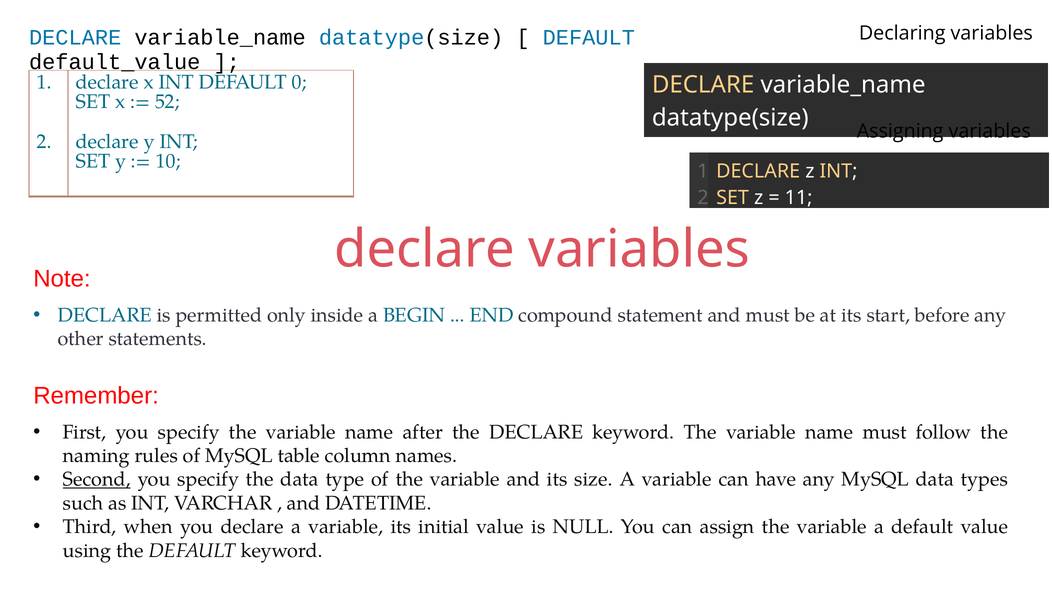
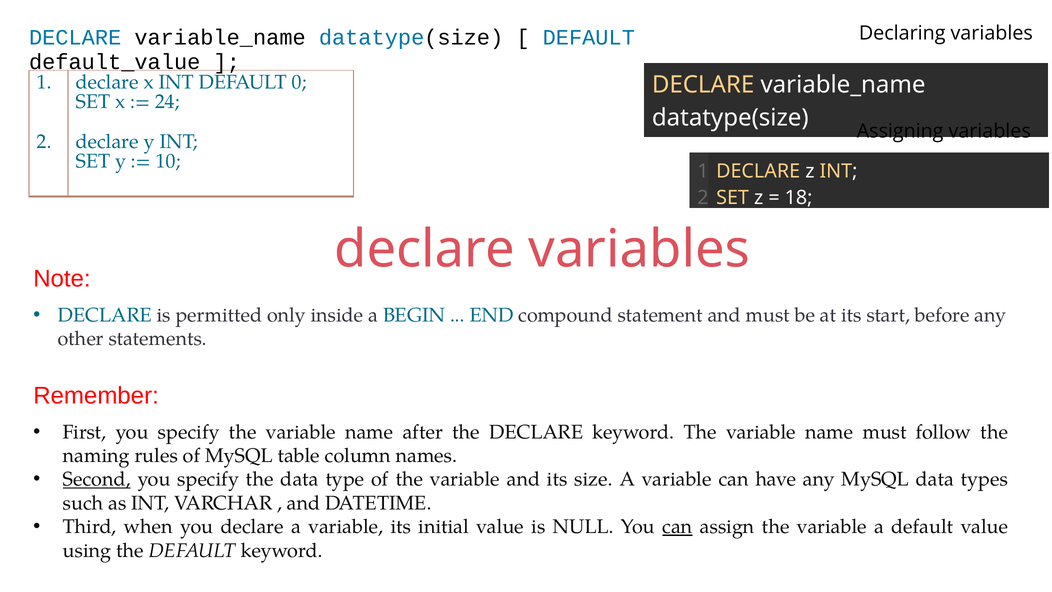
52: 52 -> 24 (167, 102)
11: 11 -> 18 (799, 198)
can underline: none -> present (677, 527)
